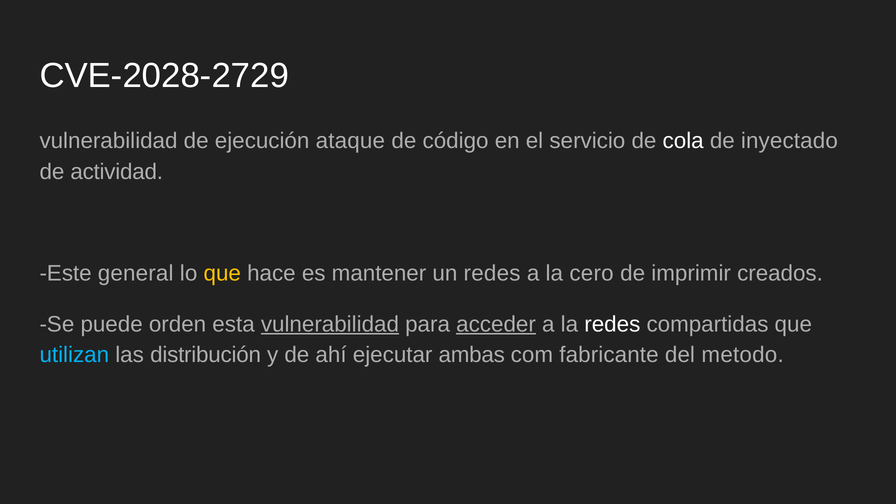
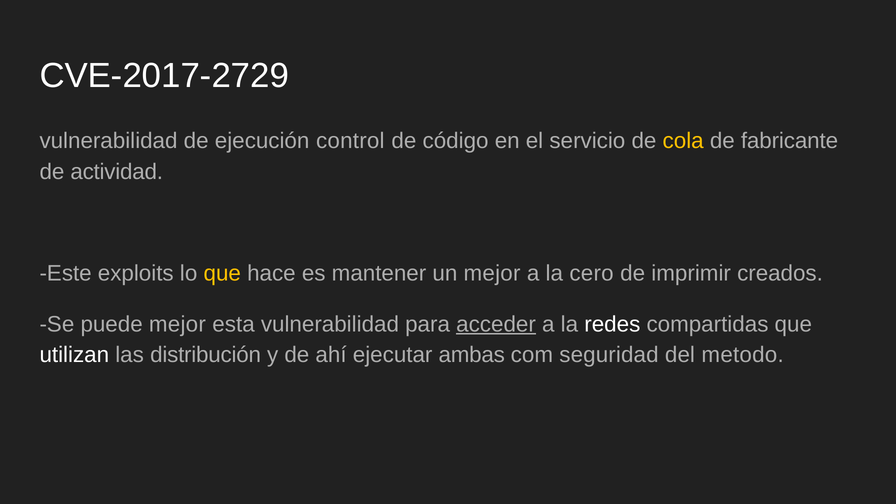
CVE-2028-2729: CVE-2028-2729 -> CVE-2017-2729 (164, 76)
ataque: ataque -> control (350, 141)
cola colour: white -> yellow (683, 141)
inyectado: inyectado -> fabricante (790, 141)
general: general -> exploits (136, 273)
un redes: redes -> mejor (492, 273)
puede orden: orden -> mejor (177, 324)
vulnerabilidad underline: present -> none (330, 324)
utilizan colour: light blue -> white (74, 355)
fabricante: fabricante -> seguridad (609, 355)
